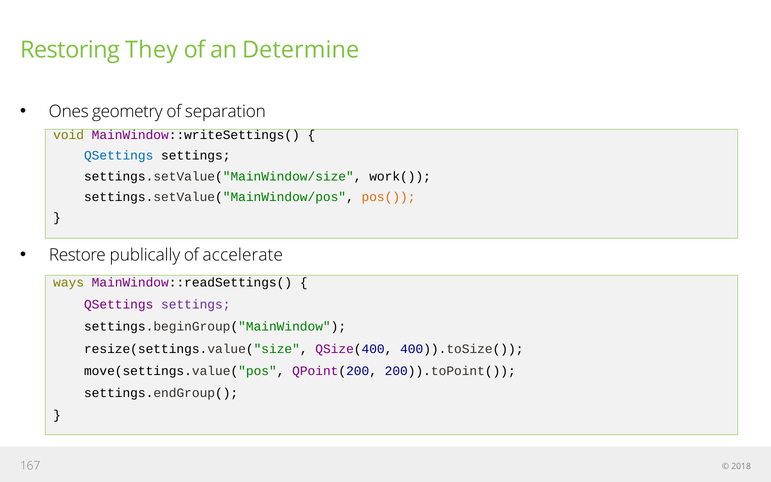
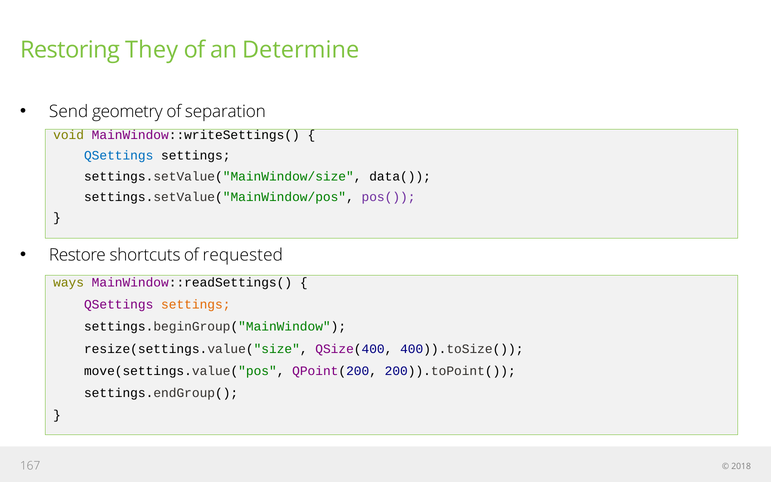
Ones: Ones -> Send (69, 111)
work(: work( -> data( (400, 176)
pos( colour: orange -> purple (389, 197)
publically: publically -> shortcuts (145, 255)
accelerate: accelerate -> requested (243, 255)
settings colour: purple -> orange (196, 304)
